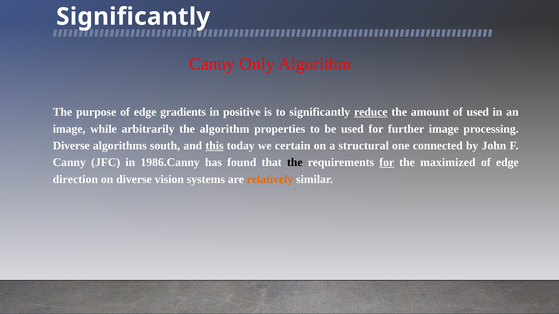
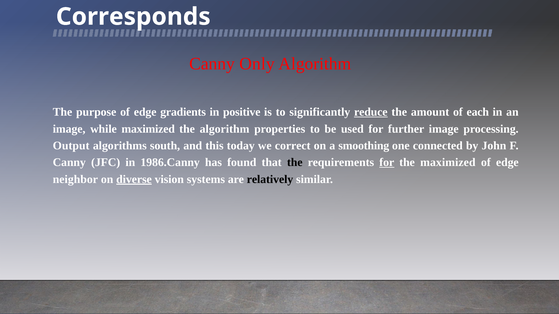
Significantly: Significantly -> Corresponds (133, 17)
of used: used -> each (478, 112)
while arbitrarily: arbitrarily -> maximized (148, 129)
Diverse: Diverse -> Output (71, 146)
this underline: present -> none (215, 146)
certain: certain -> correct (293, 146)
structural: structural -> smoothing (364, 146)
direction: direction -> neighbor (75, 179)
diverse underline: none -> present (134, 179)
relatively colour: orange -> black (270, 179)
